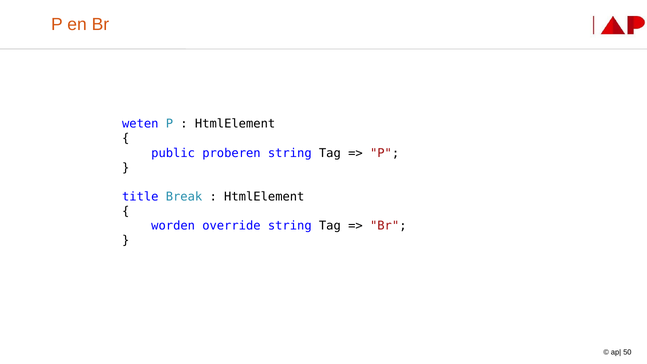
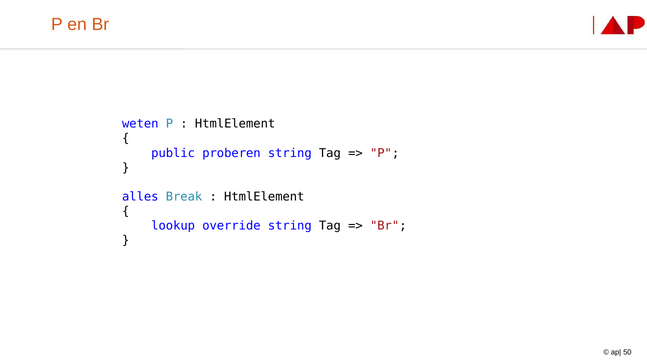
title: title -> alles (140, 197)
worden: worden -> lookup (173, 226)
